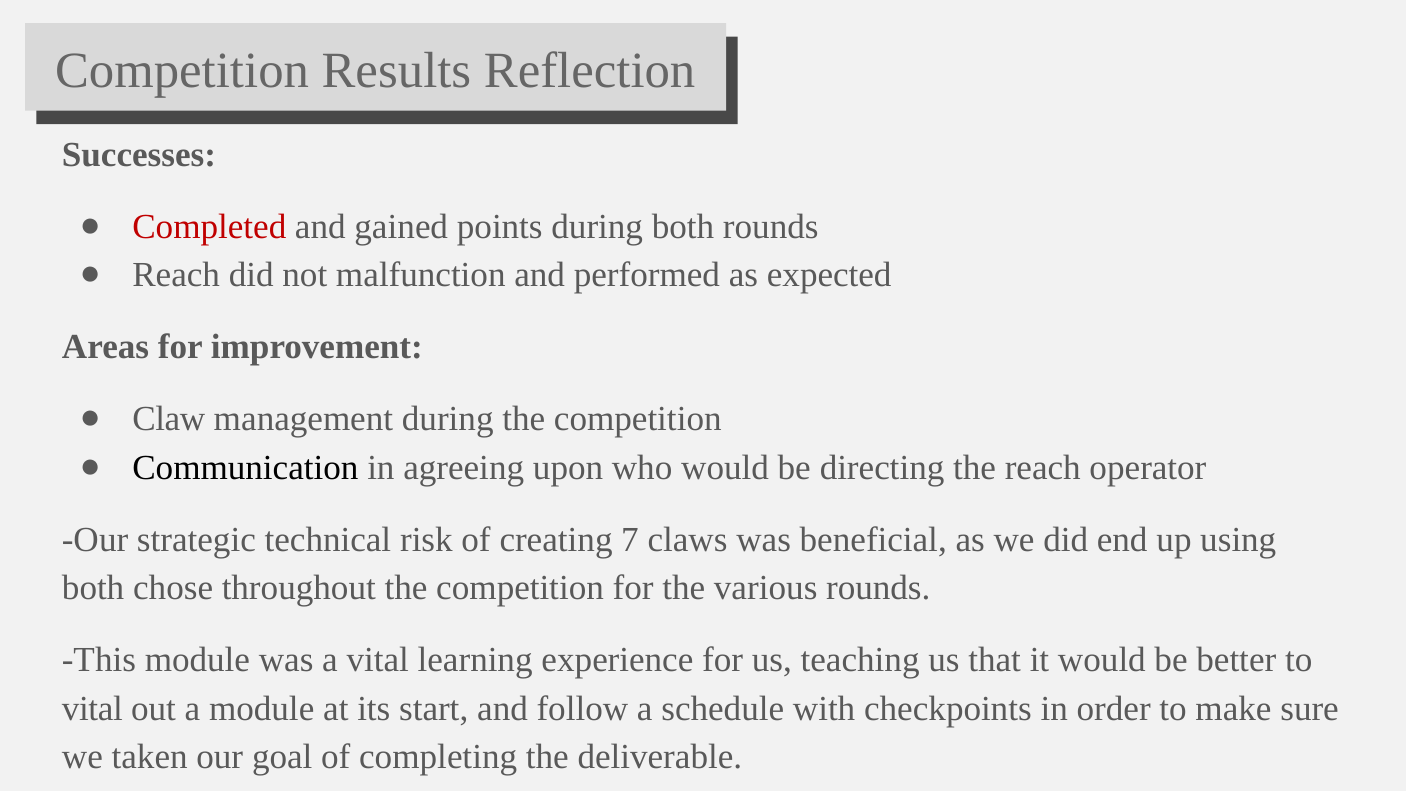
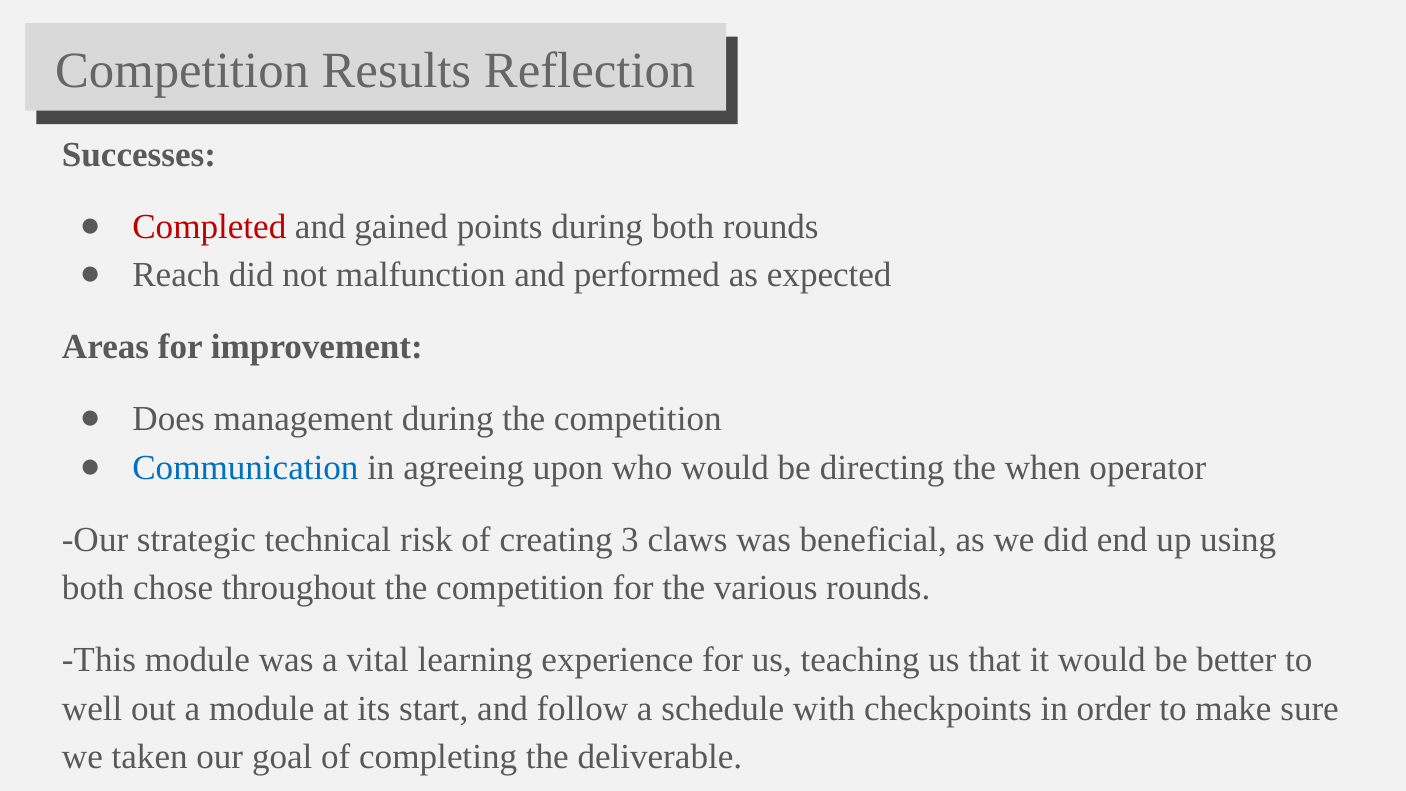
Claw: Claw -> Does (169, 419)
Communication colour: black -> blue (245, 468)
the reach: reach -> when (1043, 468)
7: 7 -> 3 (630, 540)
vital: vital -> well (92, 708)
